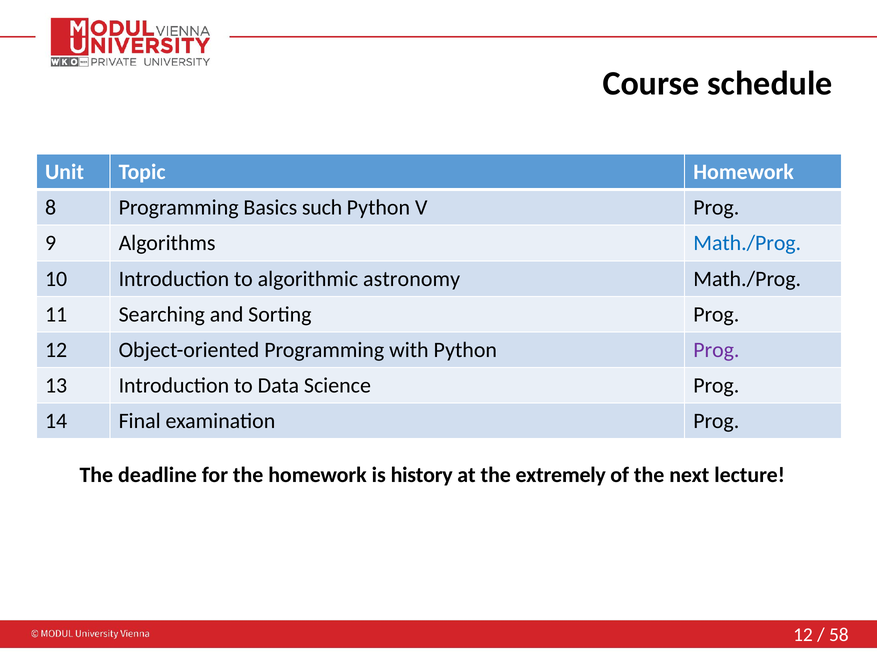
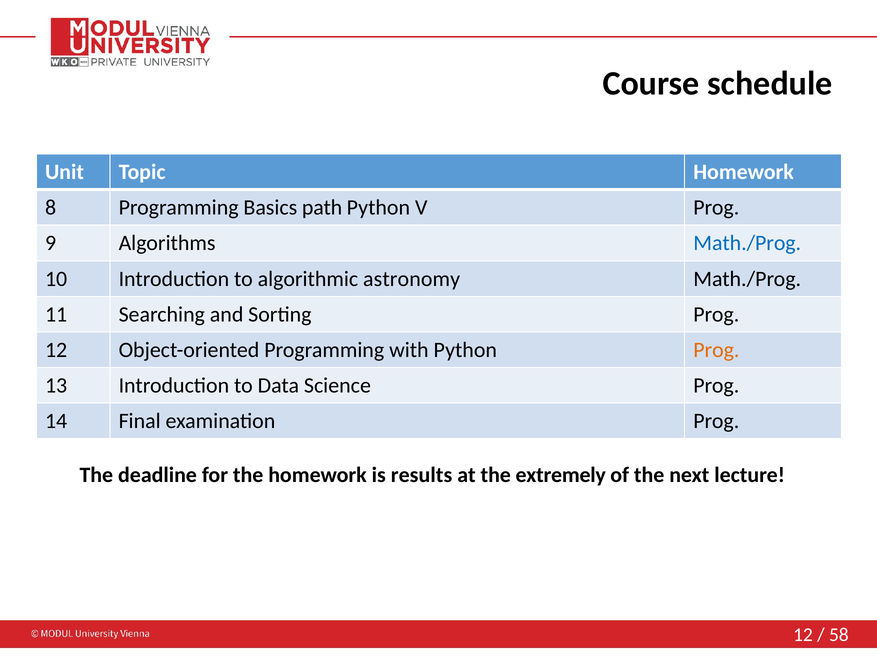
such: such -> path (322, 208)
Prog colour: purple -> orange (716, 350)
history: history -> results (422, 475)
